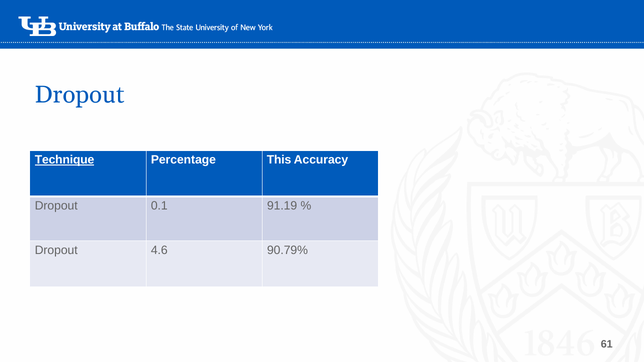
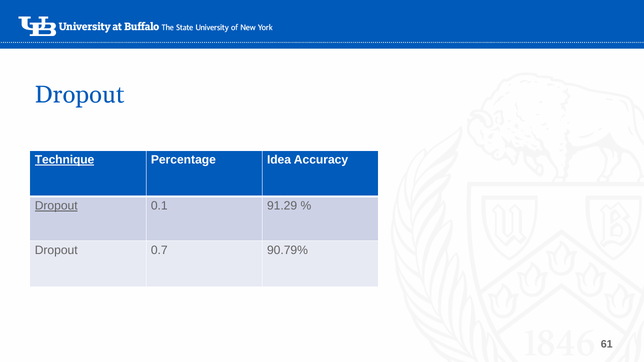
This: This -> Idea (279, 160)
Dropout underline: none -> present (56, 206)
91.19: 91.19 -> 91.29 (282, 206)
4.6: 4.6 -> 0.7 (159, 250)
